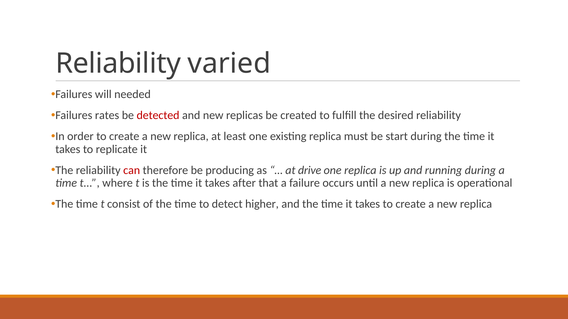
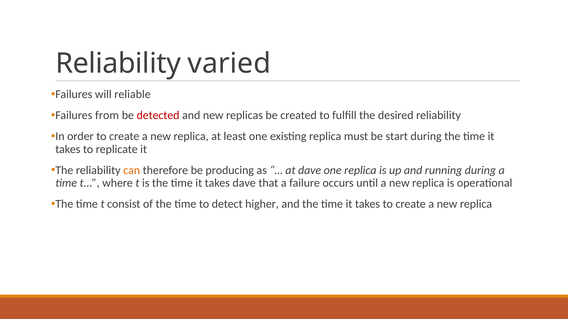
needed: needed -> reliable (133, 94)
rates: rates -> from (107, 116)
can colour: red -> orange (132, 170)
at drive: drive -> dave (310, 170)
takes after: after -> dave (244, 183)
